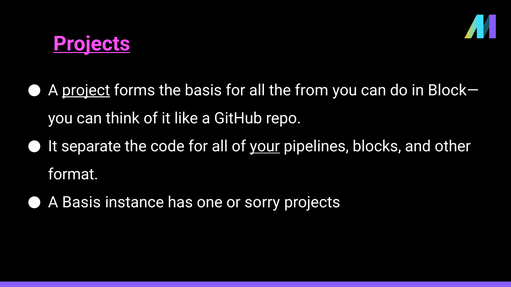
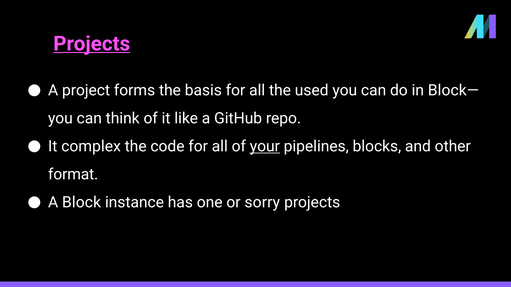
project underline: present -> none (86, 90)
from: from -> used (312, 90)
separate: separate -> complex (91, 146)
A Basis: Basis -> Block (82, 203)
